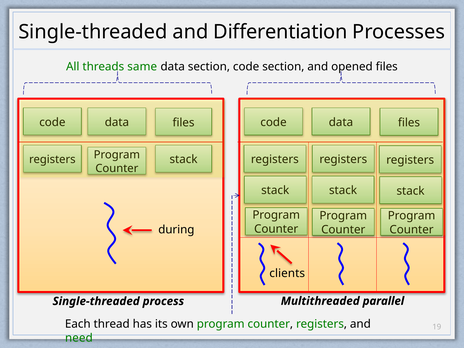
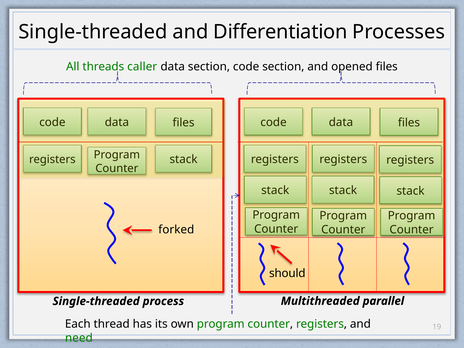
same: same -> caller (142, 67)
during: during -> forked (176, 230)
clients: clients -> should (287, 273)
